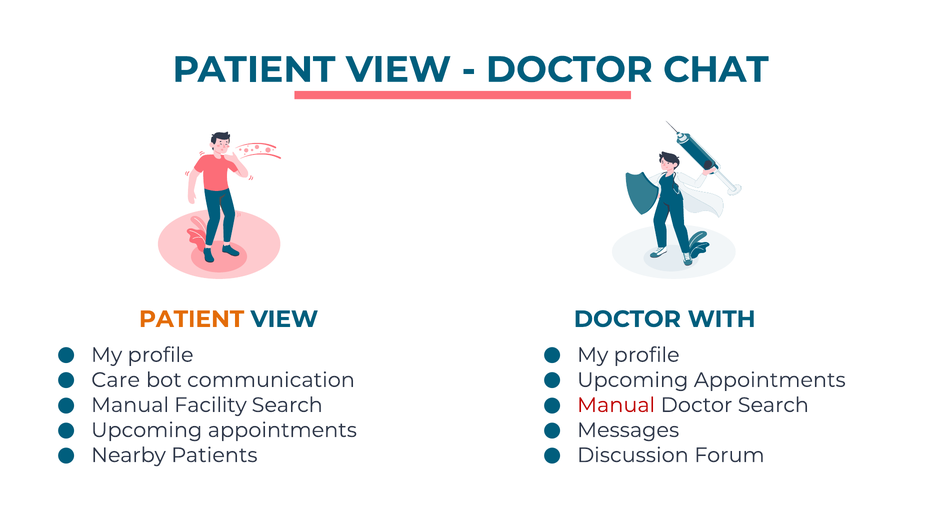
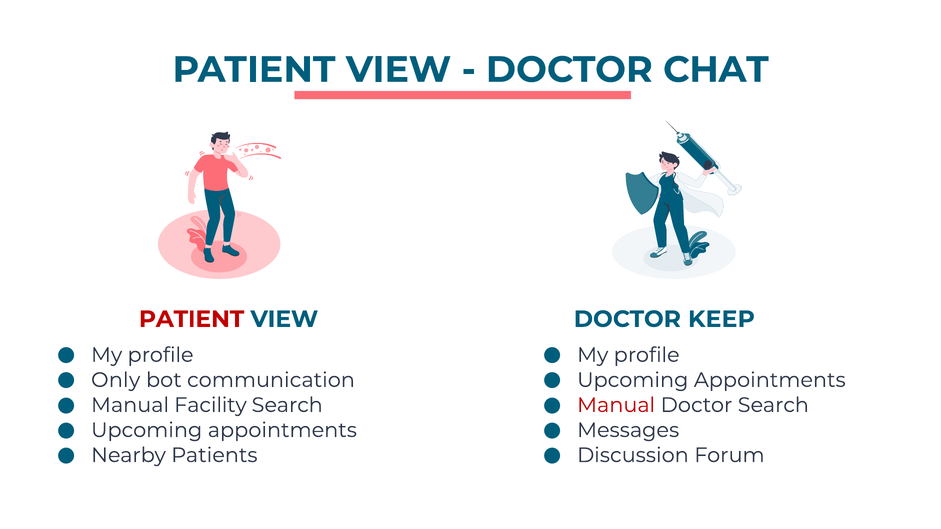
PATIENT colour: orange -> red (192, 319)
WITH: WITH -> KEEP (721, 319)
Care: Care -> Only (116, 380)
